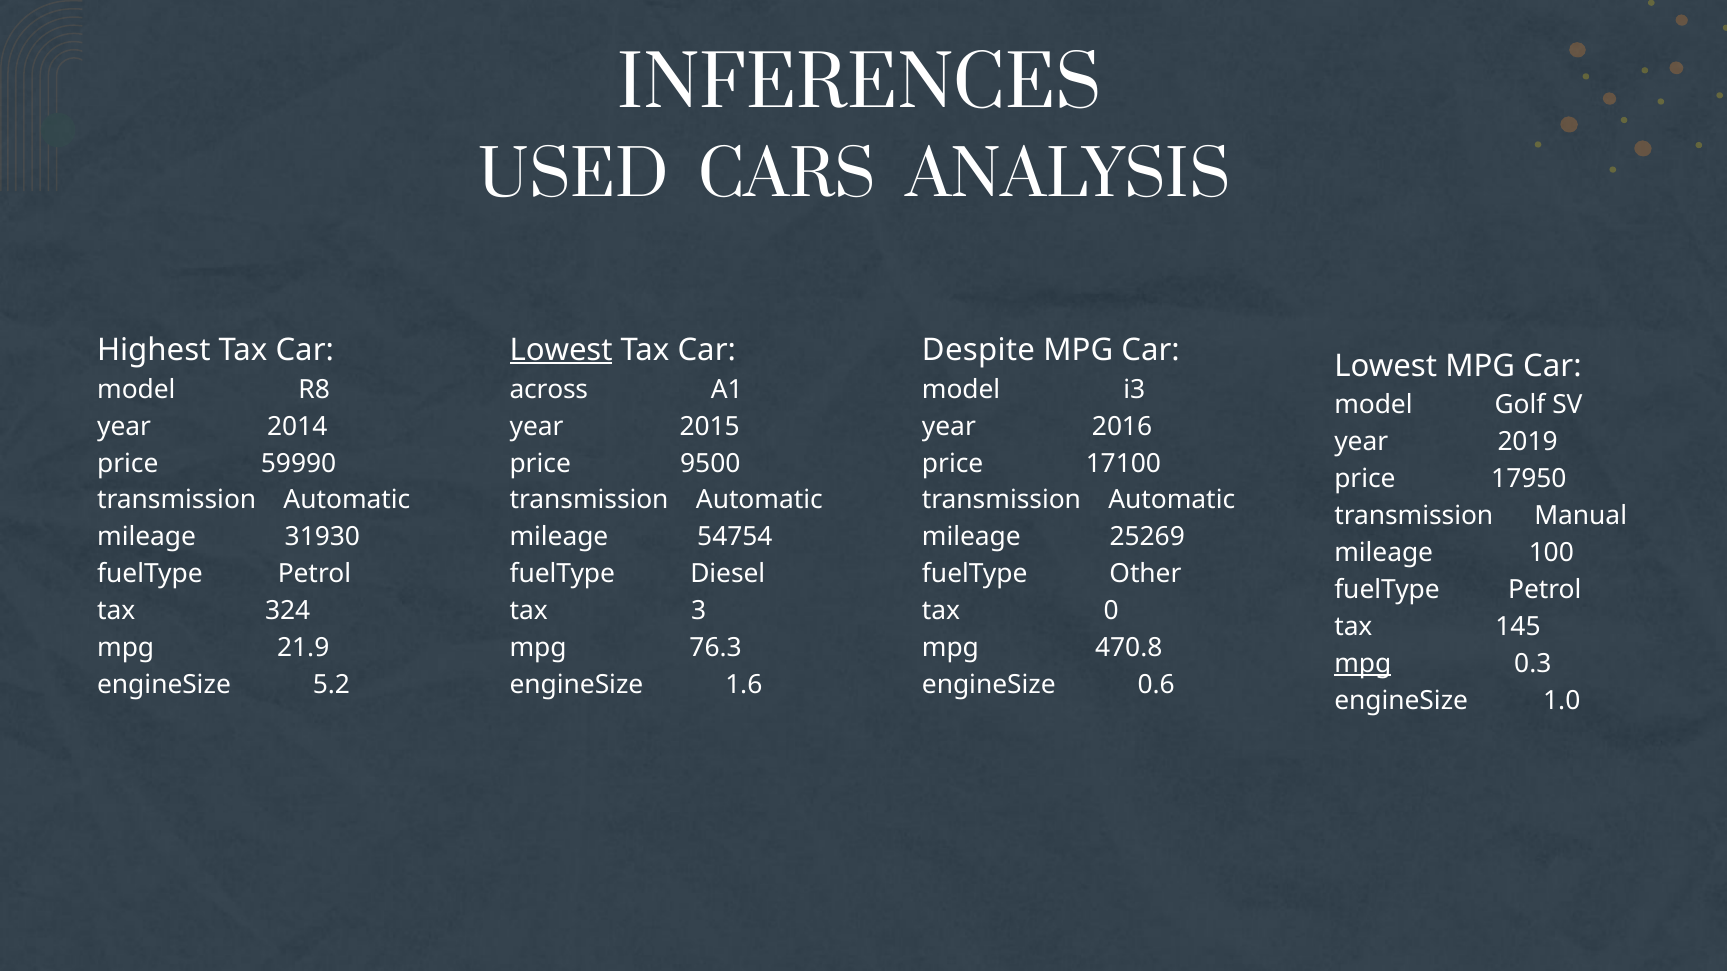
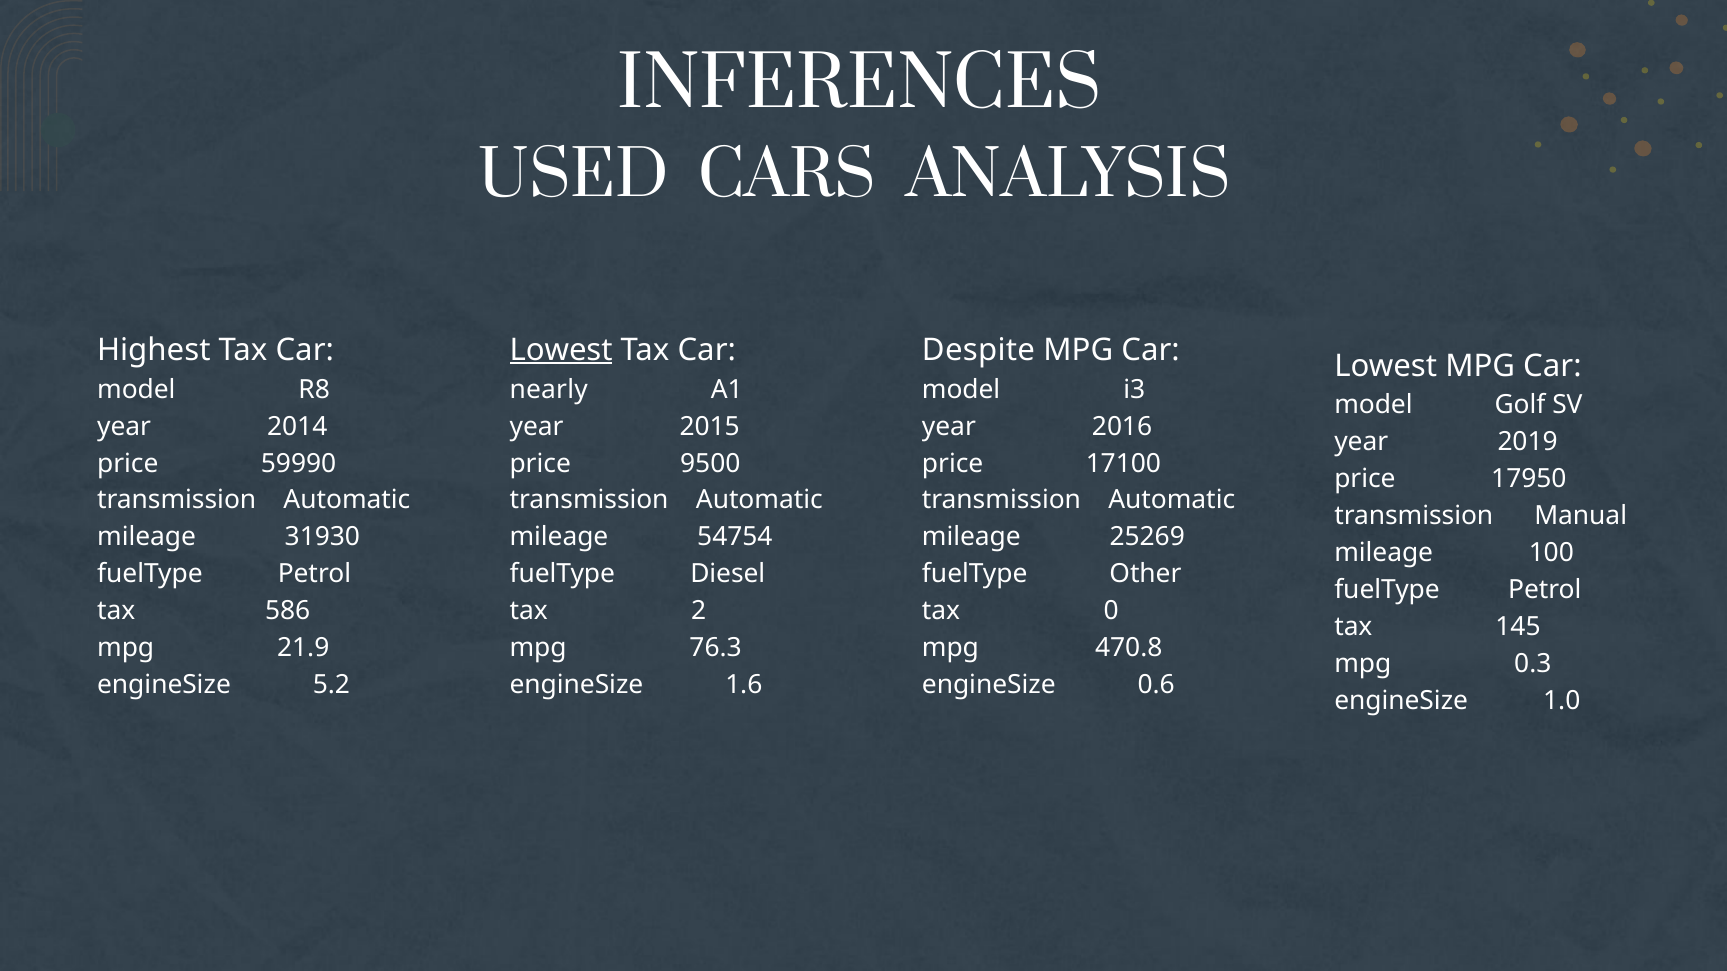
across: across -> nearly (549, 390)
324: 324 -> 586 (288, 611)
3: 3 -> 2 (699, 611)
mpg underline: present -> none (1363, 664)
